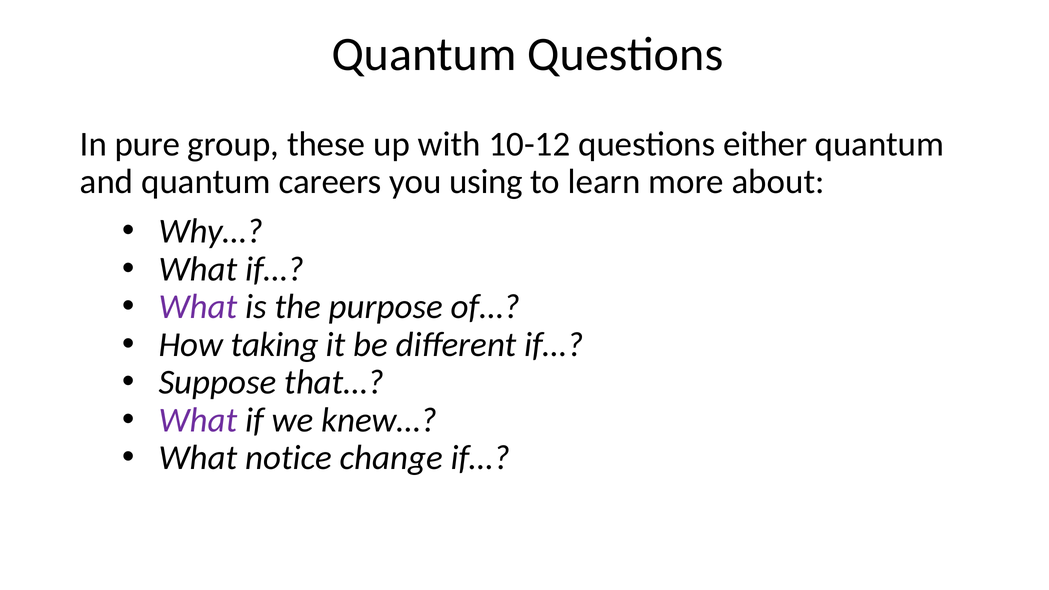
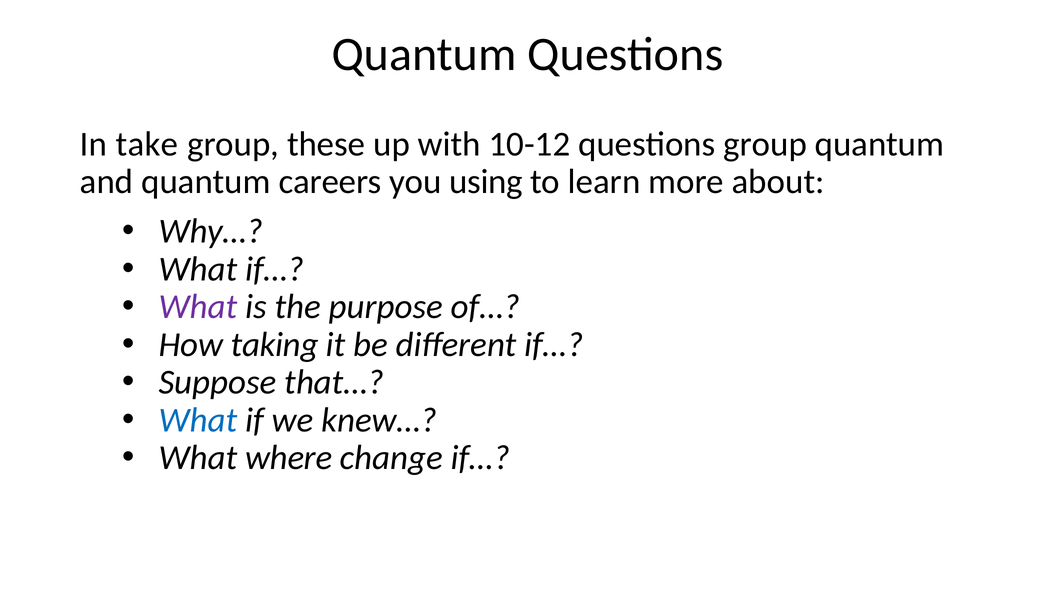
pure: pure -> take (147, 144)
questions either: either -> group (765, 144)
What colour: purple -> blue (198, 420)
notice: notice -> where (289, 458)
